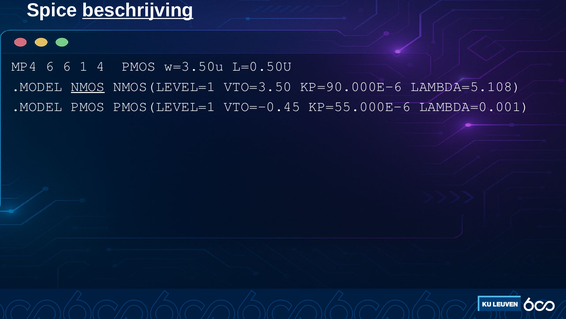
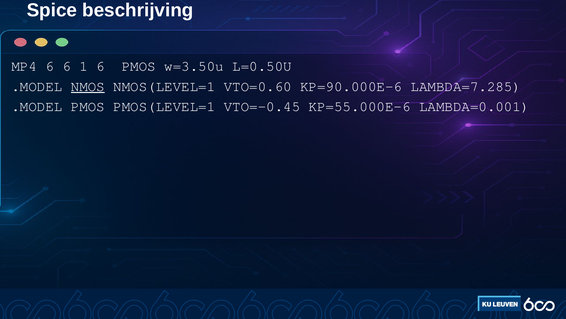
beschrijving underline: present -> none (138, 10)
1 4: 4 -> 6 (101, 66)
VTO=3.50: VTO=3.50 -> VTO=0.60 (258, 86)
LAMBDA=5.108: LAMBDA=5.108 -> LAMBDA=7.285 (466, 86)
